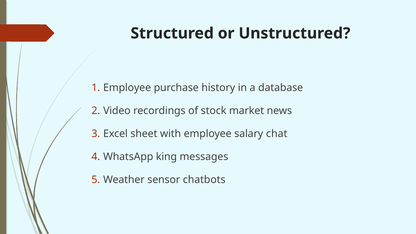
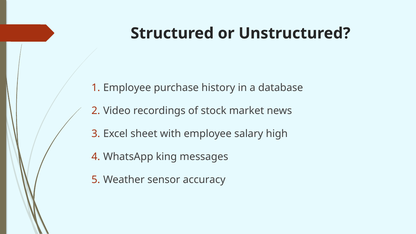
chat: chat -> high (277, 134)
chatbots: chatbots -> accuracy (204, 180)
